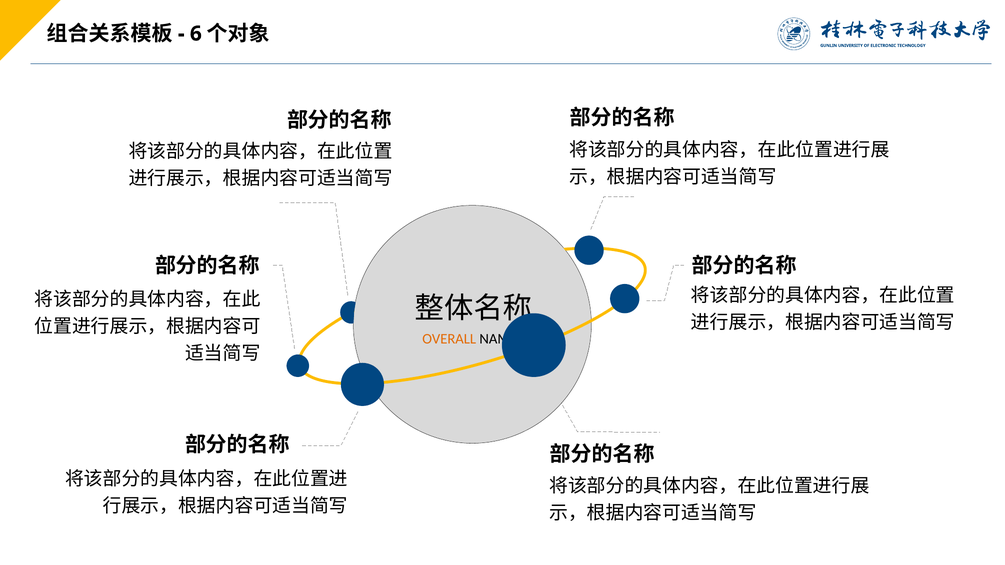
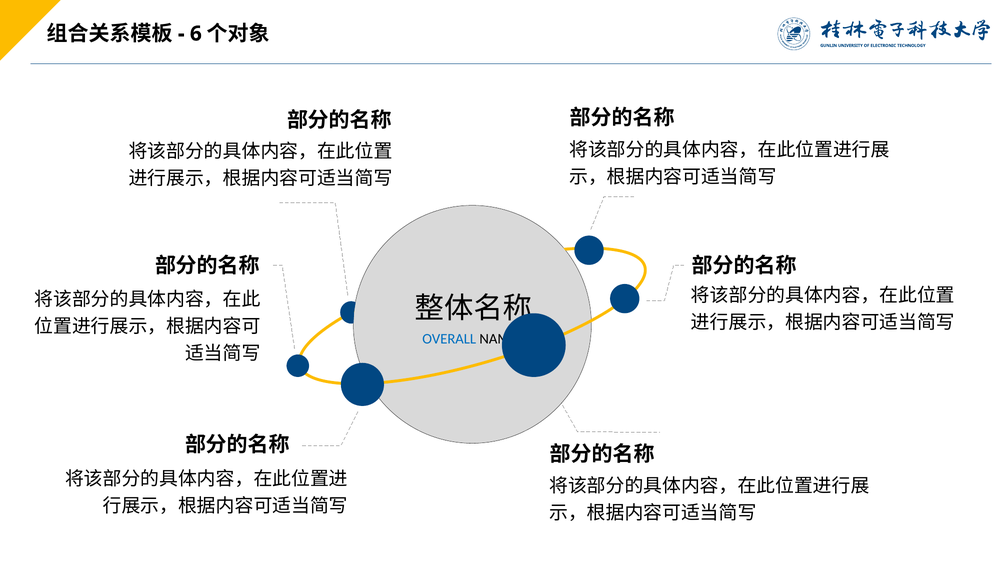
OVERALL colour: orange -> blue (449, 339)
